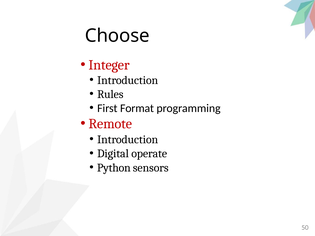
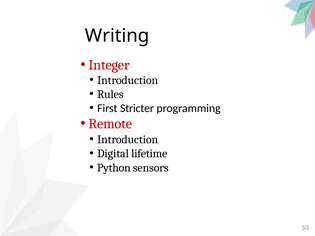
Choose: Choose -> Writing (117, 36)
Format: Format -> Stricter (137, 108)
operate: operate -> lifetime (149, 154)
